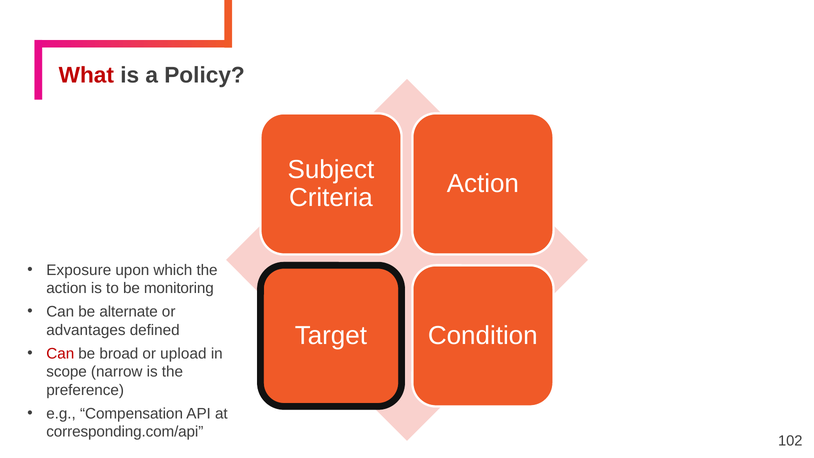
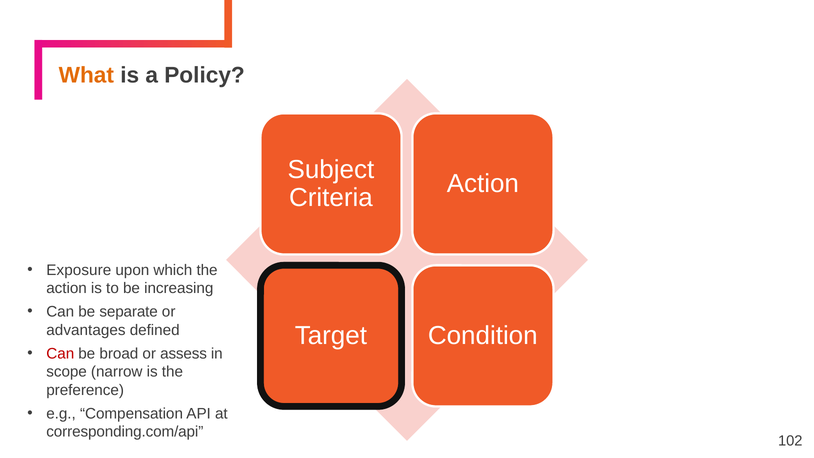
What colour: red -> orange (86, 75)
monitoring: monitoring -> increasing (179, 288)
alternate: alternate -> separate (129, 312)
upload: upload -> assess (184, 353)
